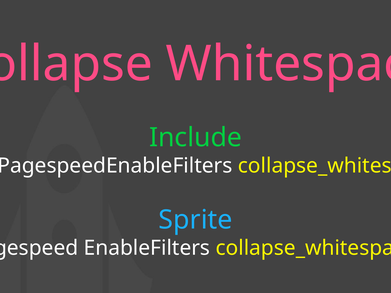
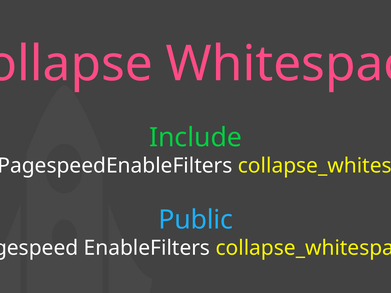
Sprite: Sprite -> Public (196, 220)
